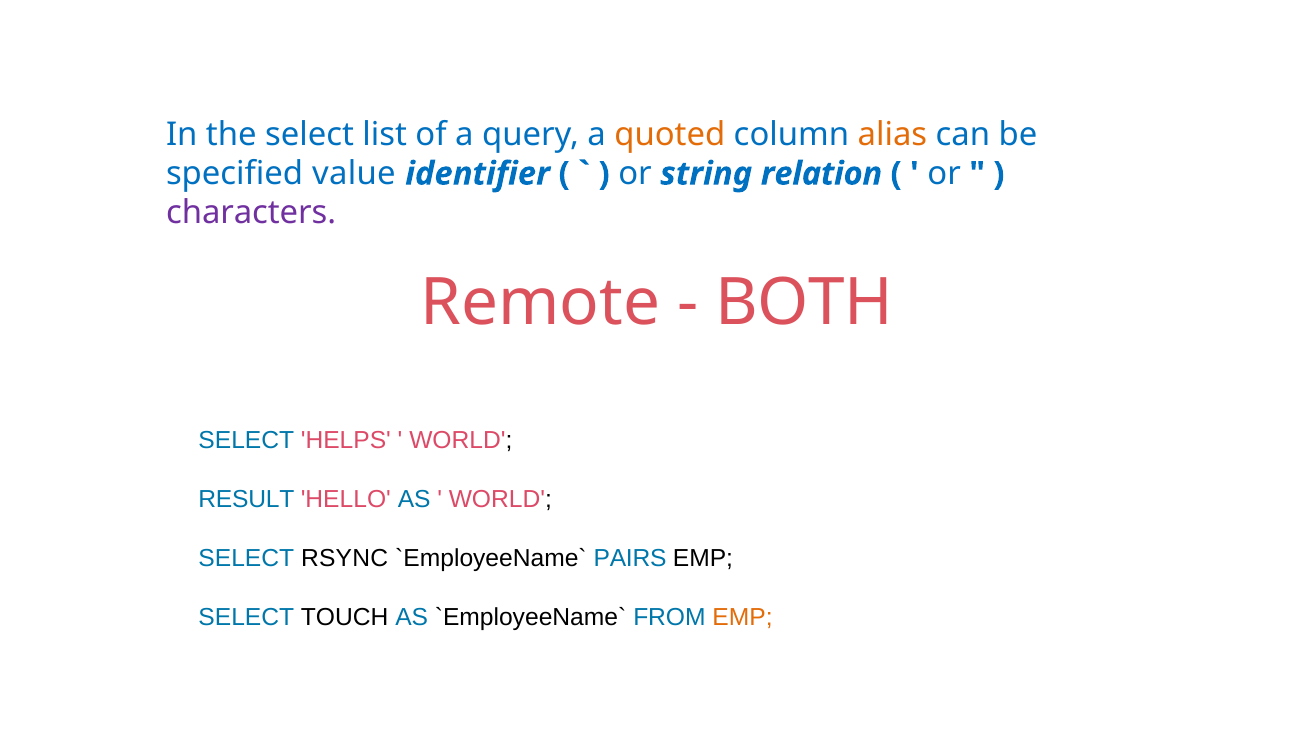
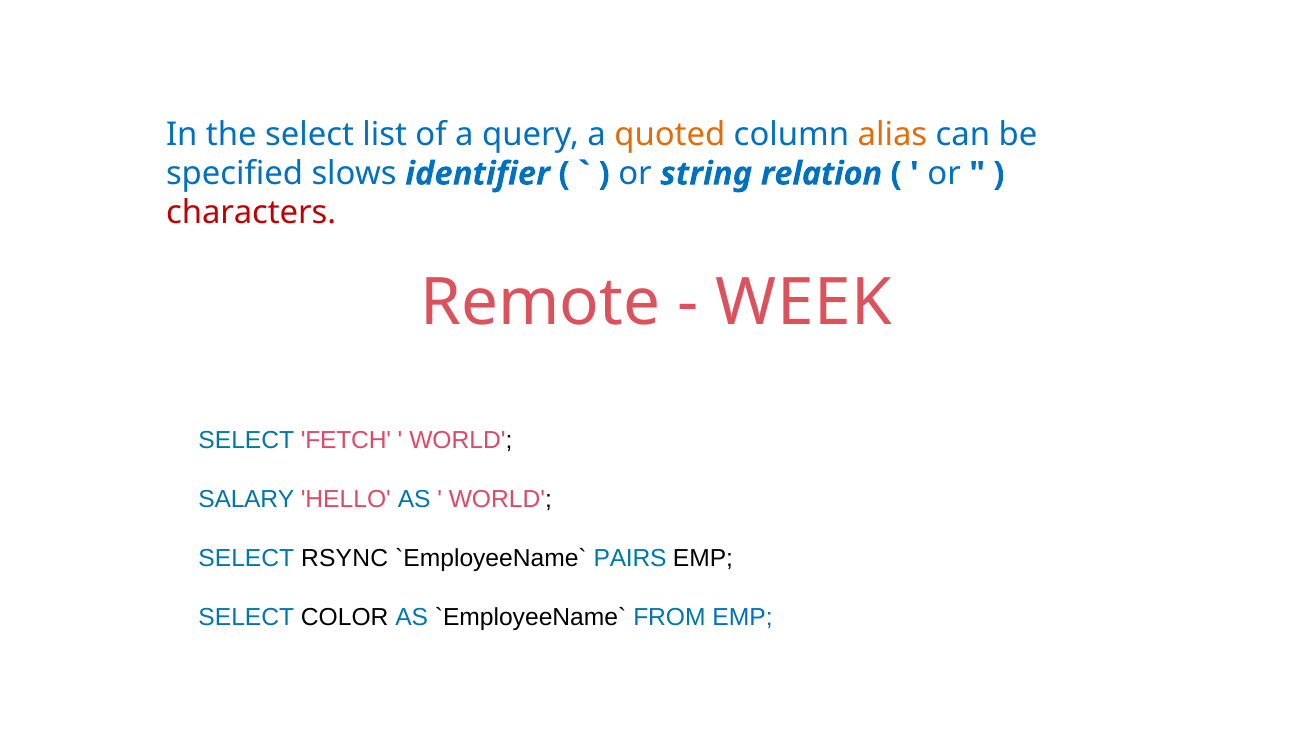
value: value -> slows (354, 174)
characters colour: purple -> red (251, 213)
BOTH: BOTH -> WEEK (804, 303)
HELPS: HELPS -> FETCH (346, 441)
RESULT: RESULT -> SALARY (246, 500)
TOUCH: TOUCH -> COLOR (345, 618)
EMP colour: orange -> blue (743, 618)
